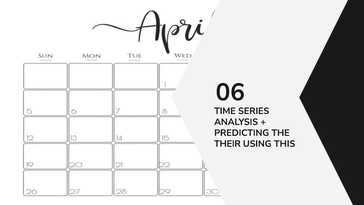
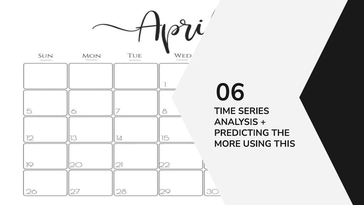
THEIR: THEIR -> MORE (227, 144)
